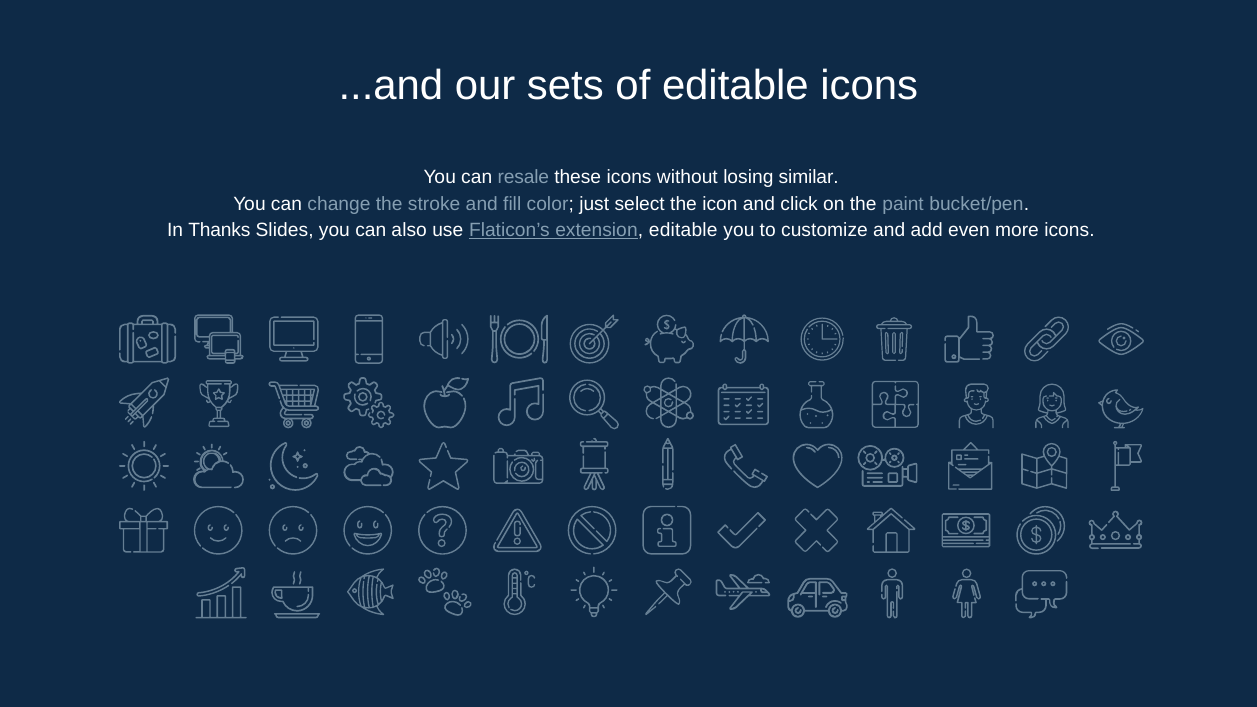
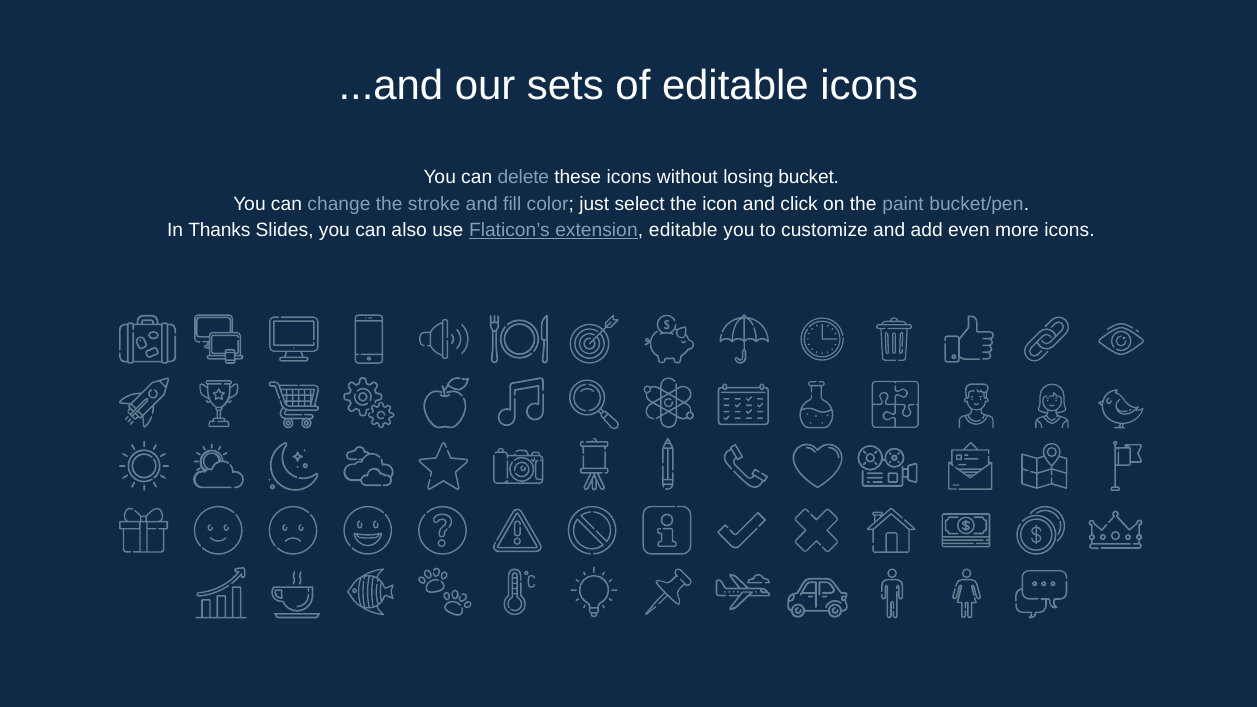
resale: resale -> delete (523, 177)
similar: similar -> bucket (809, 177)
